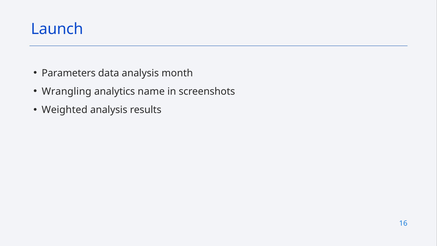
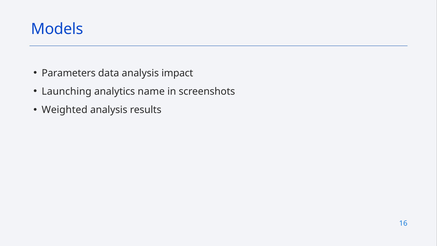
Launch: Launch -> Models (57, 29)
month: month -> impact (177, 73)
Wrangling: Wrangling -> Launching (67, 91)
